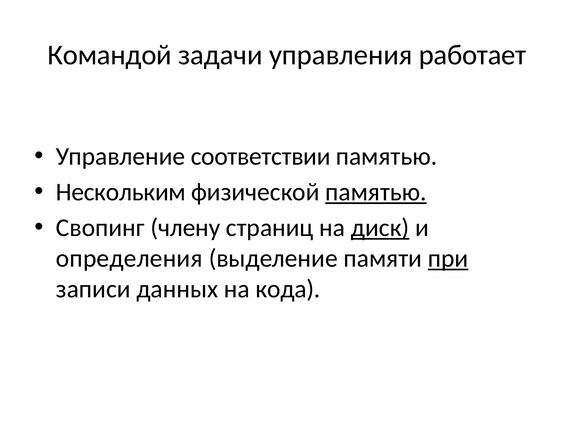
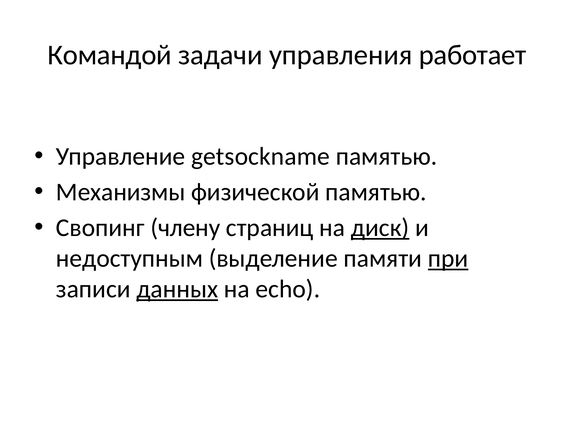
соответствии: соответствии -> getsockname (260, 156)
Нескольким: Нескольким -> Механизмы (121, 192)
памятью underline: present -> none (376, 192)
определения: определения -> недоступным (129, 258)
данных underline: none -> present (177, 289)
кода: кода -> echo (288, 289)
